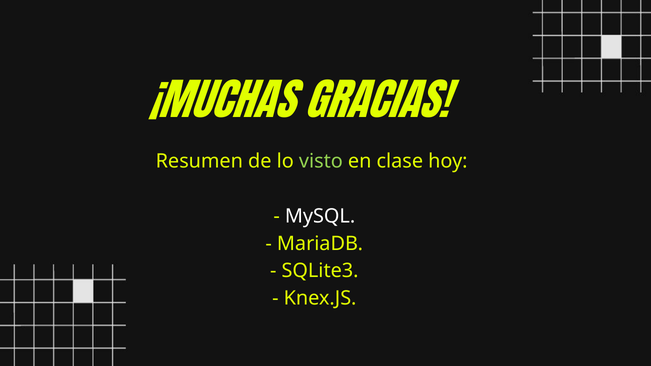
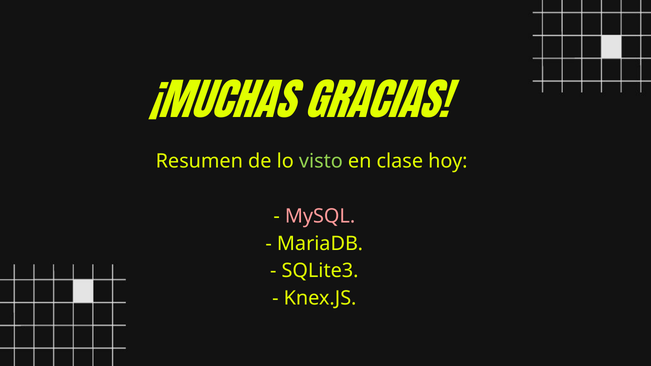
MySQL colour: white -> pink (320, 216)
